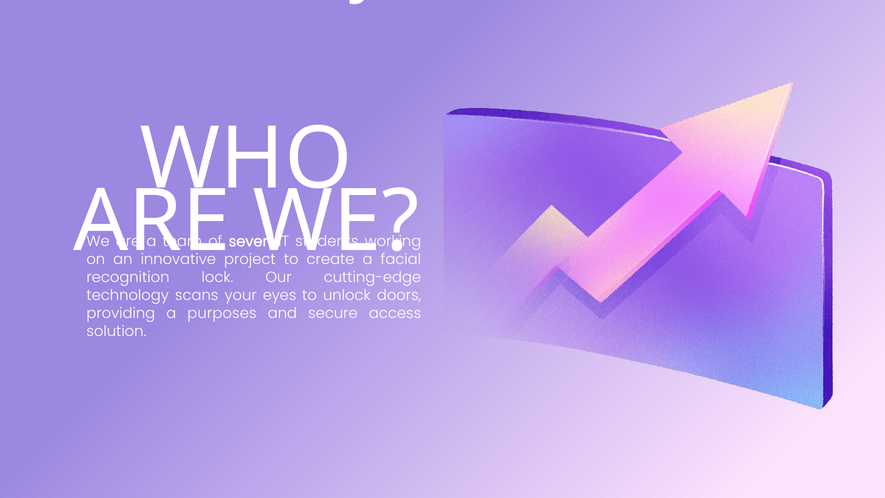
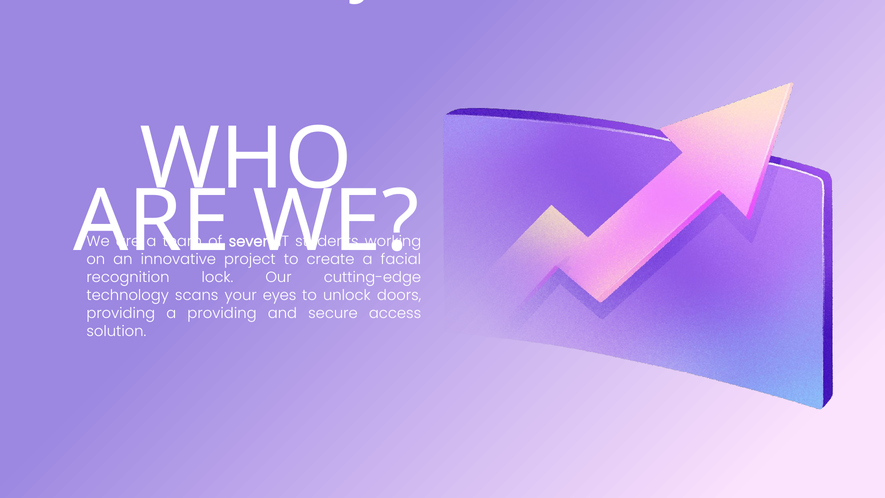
a purposes: purposes -> providing (222, 313)
